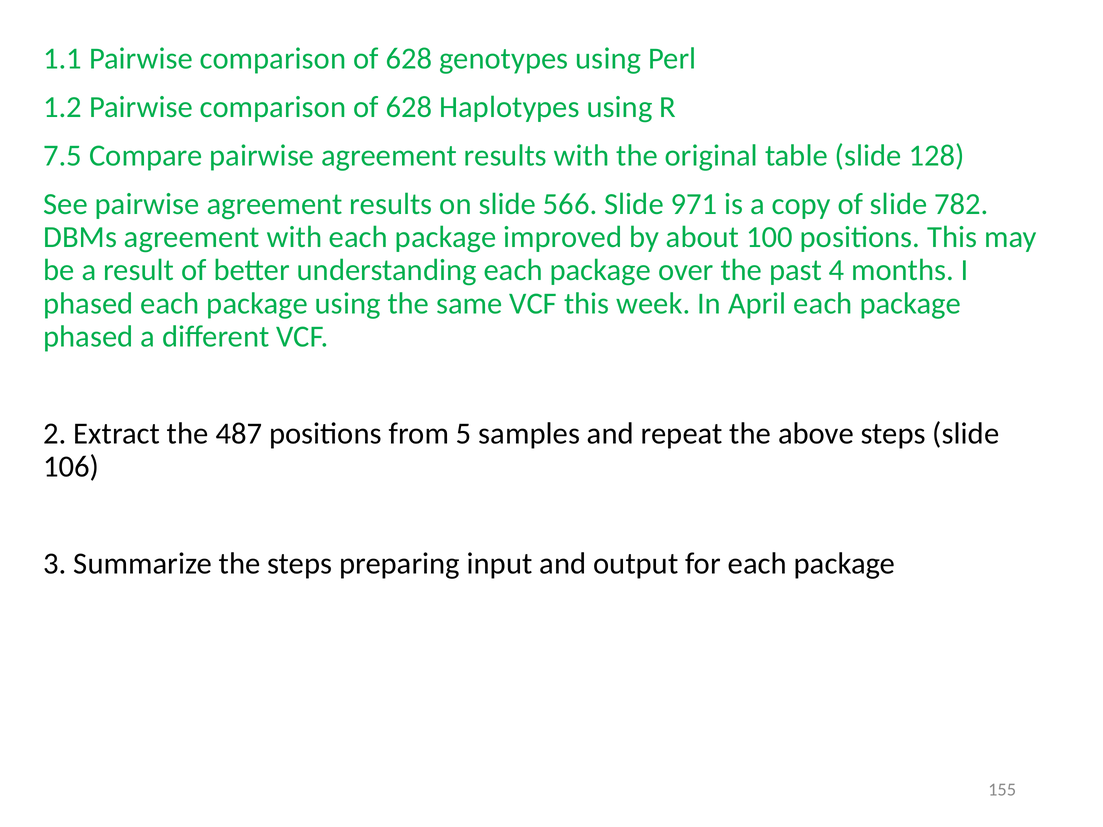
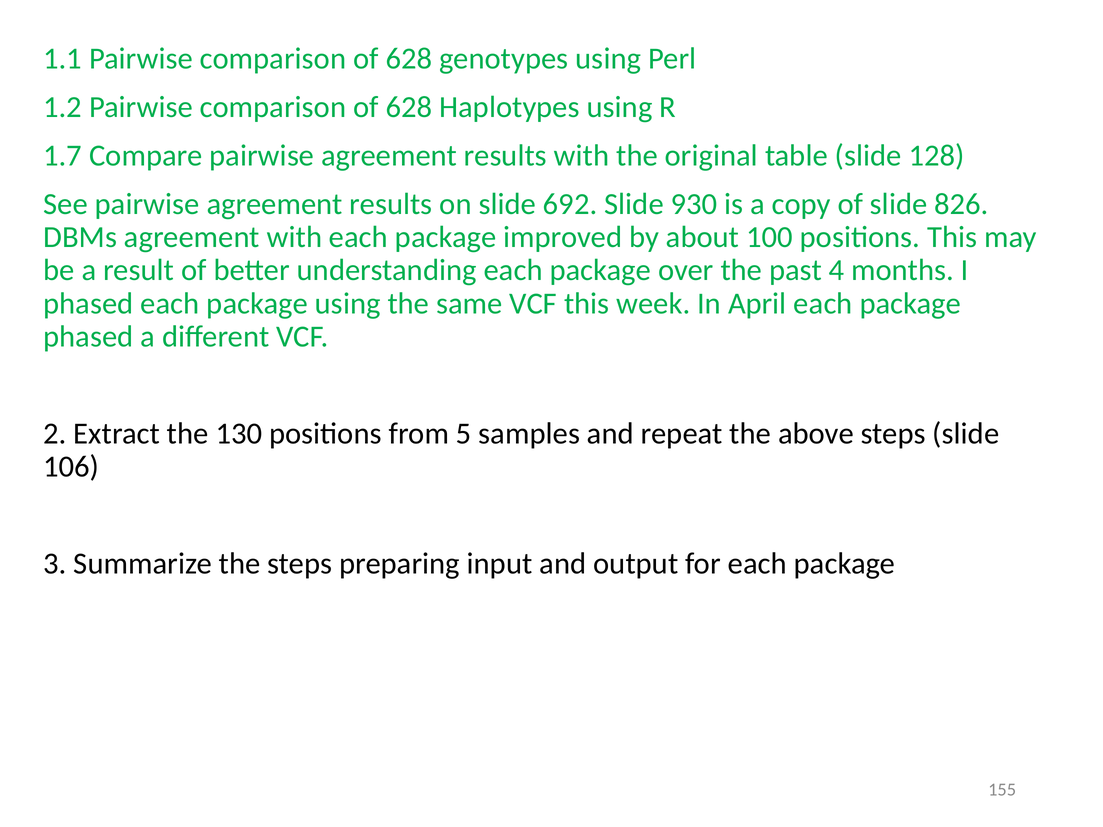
7.5: 7.5 -> 1.7 (63, 156)
566: 566 -> 692 (570, 204)
971: 971 -> 930 (694, 204)
782: 782 -> 826 (962, 204)
487: 487 -> 130 (239, 434)
